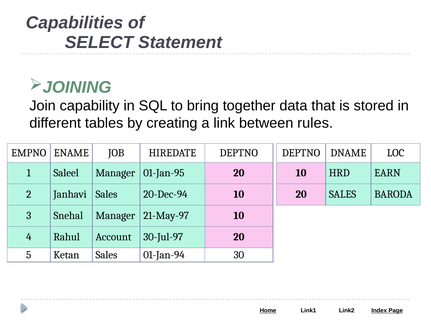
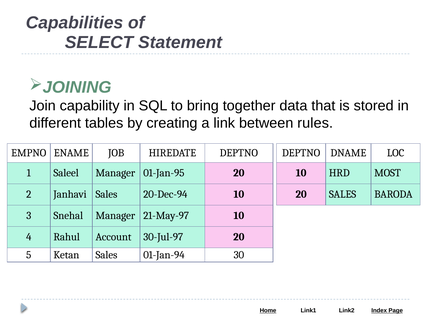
EARN: EARN -> MOST (388, 173)
